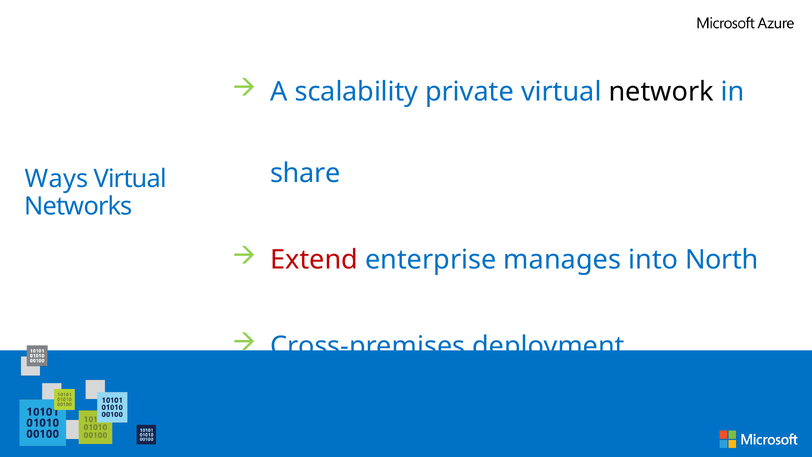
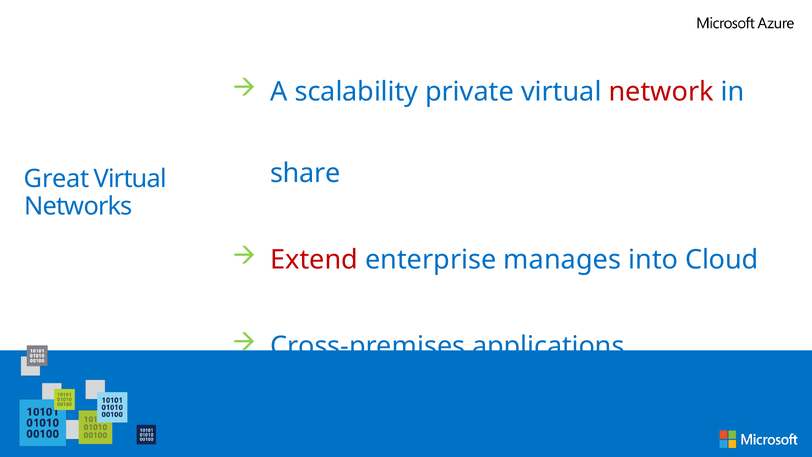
network colour: black -> red (661, 92)
Ways: Ways -> Great (57, 179)
North: North -> Cloud (722, 260)
deployment: deployment -> applications (548, 346)
